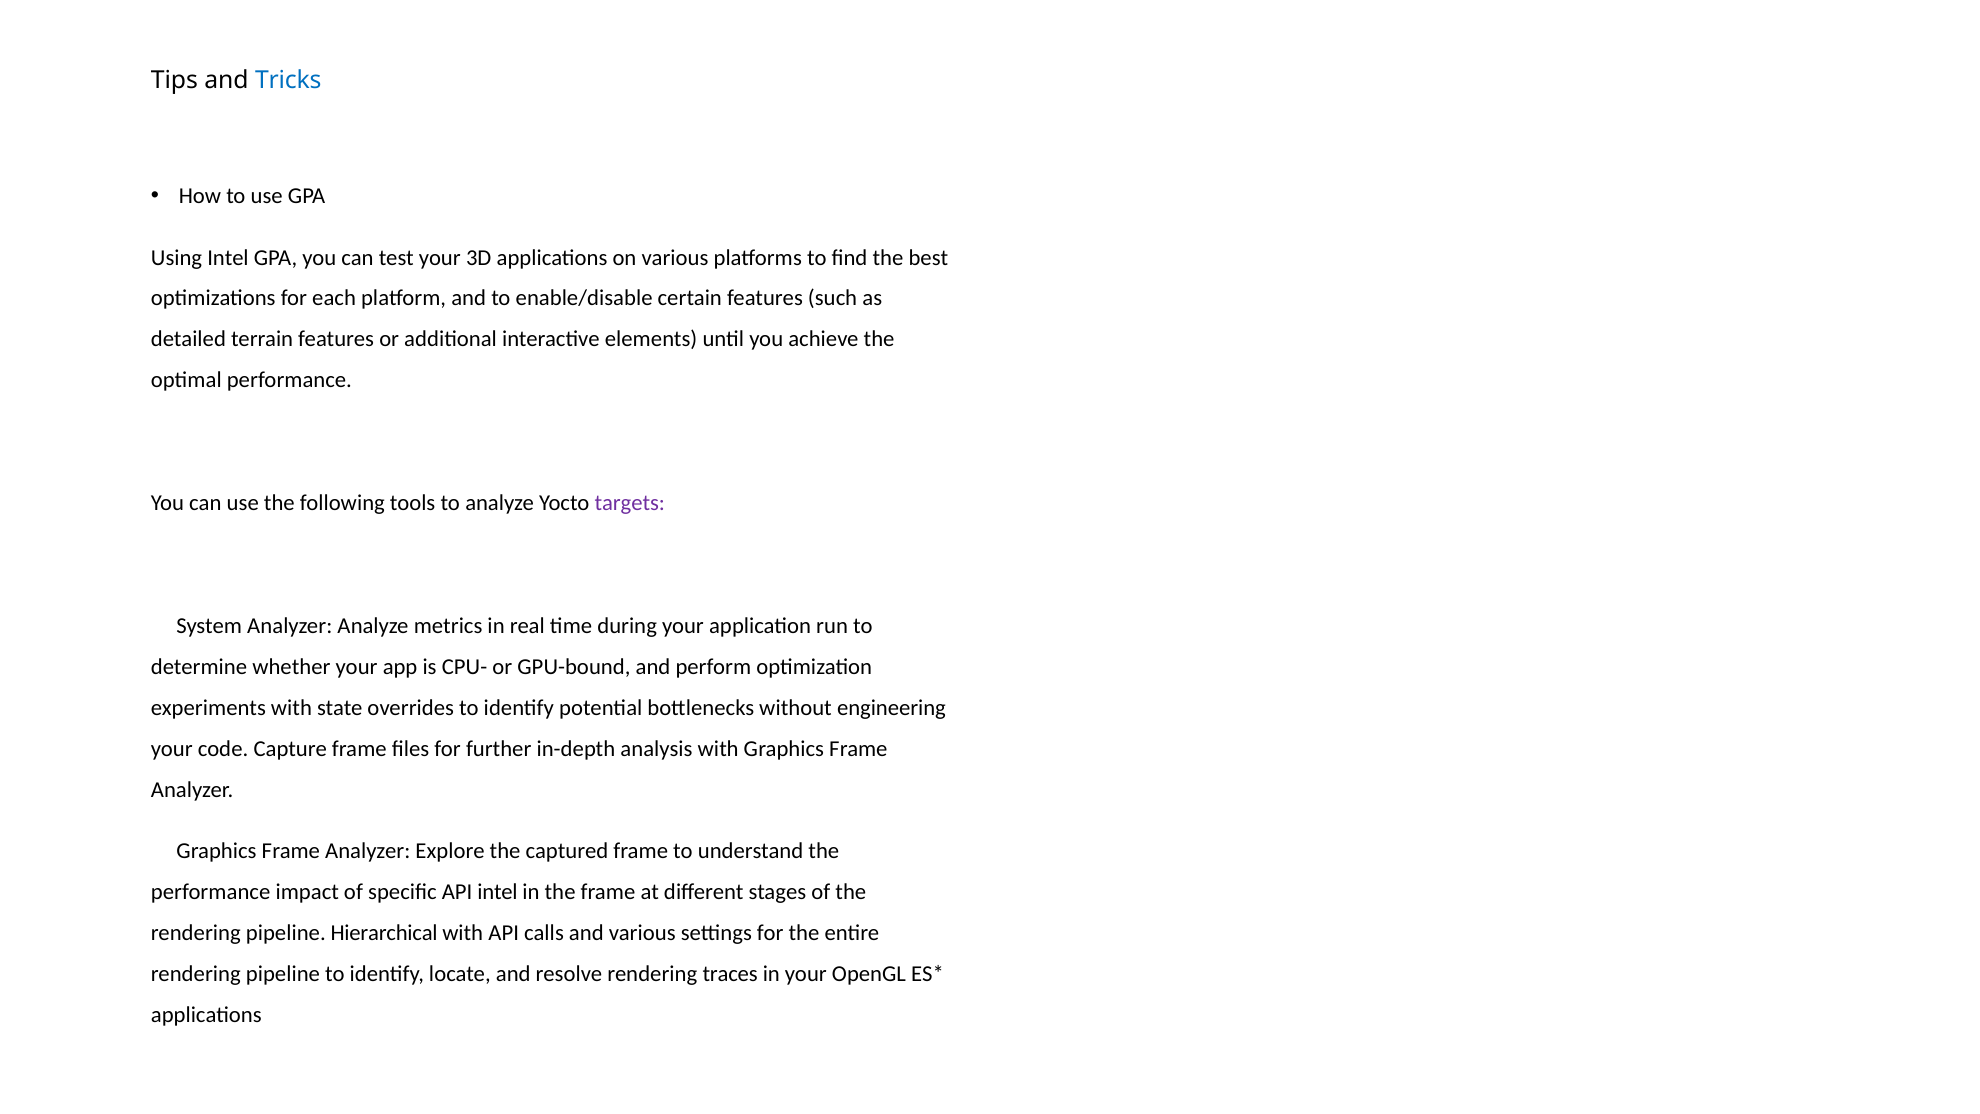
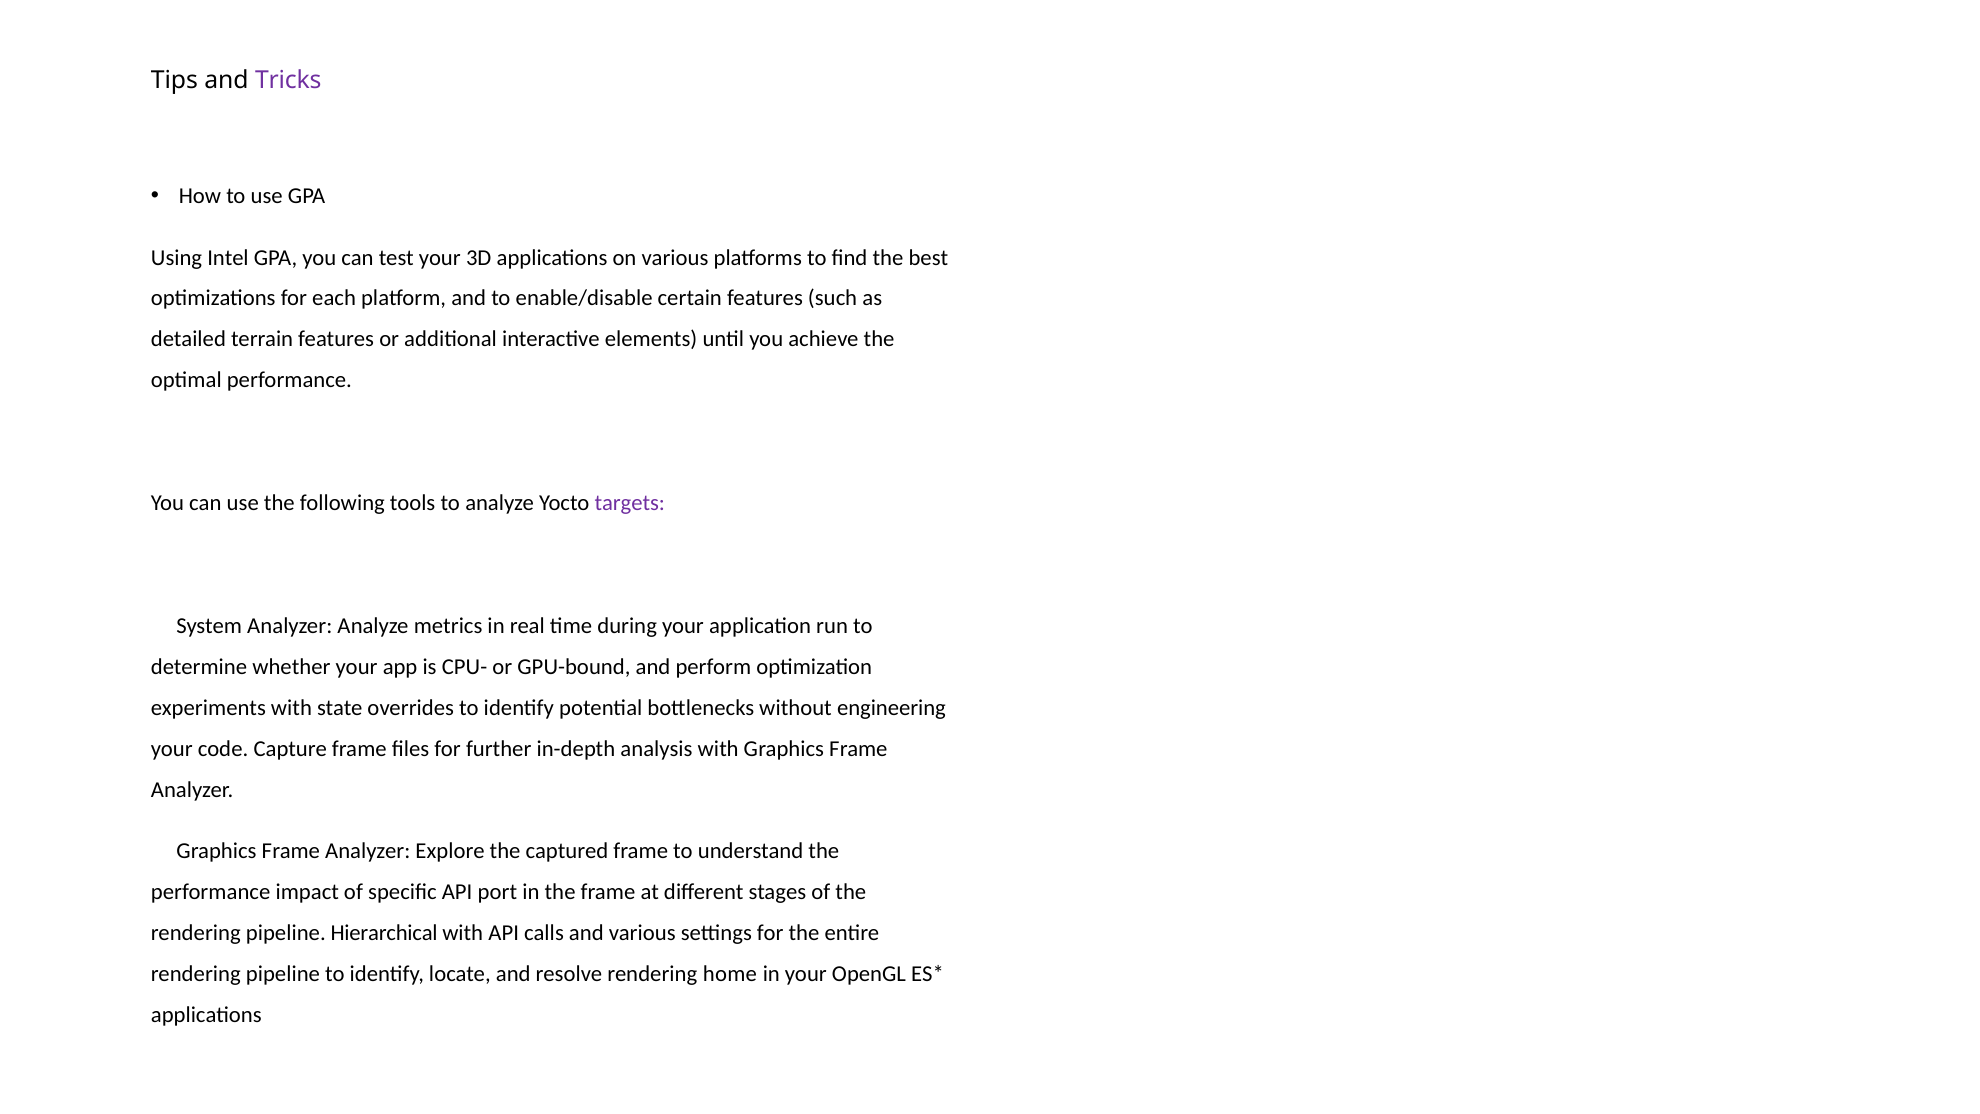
Tricks colour: blue -> purple (288, 80)
API intel: intel -> port (497, 892)
traces: traces -> home (730, 974)
